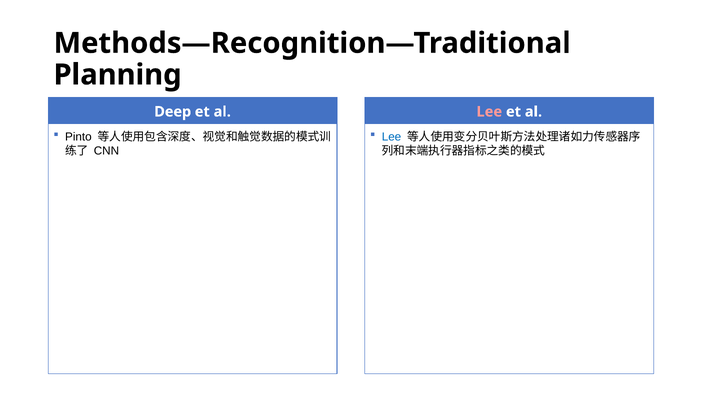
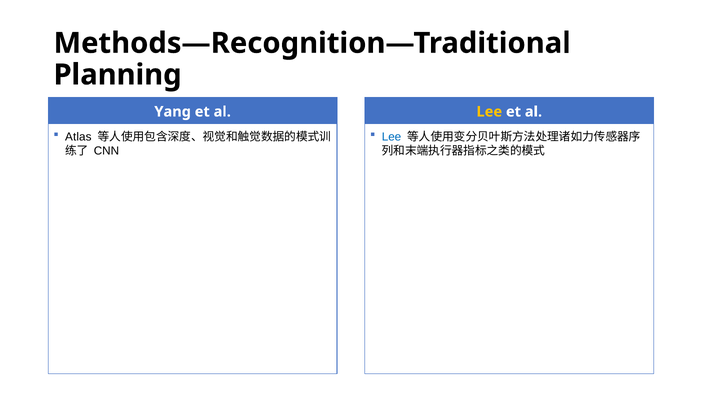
Deep: Deep -> Yang (173, 112)
Lee colour: pink -> yellow (489, 112)
Pinto: Pinto -> Atlas (78, 137)
